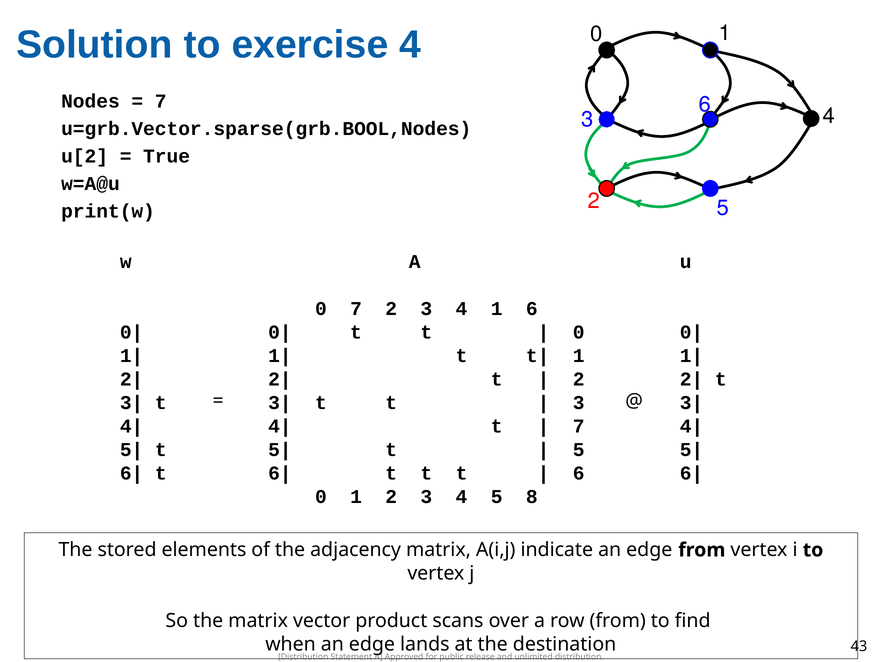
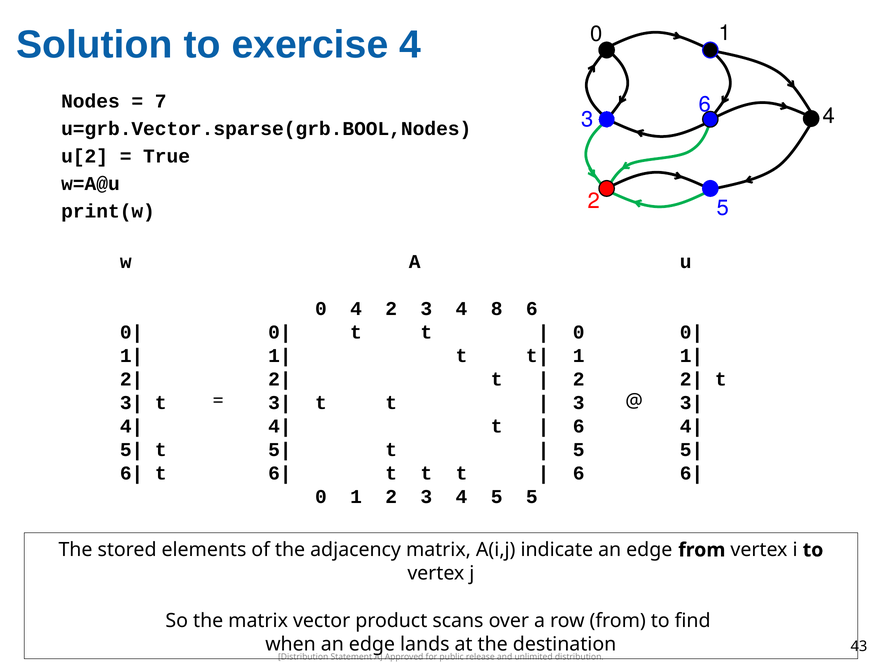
7: 7 -> 4 (356, 308)
4 1: 1 -> 8 (497, 308)
7: 7 -> 6 (579, 426)
5 8: 8 -> 5 (532, 496)
